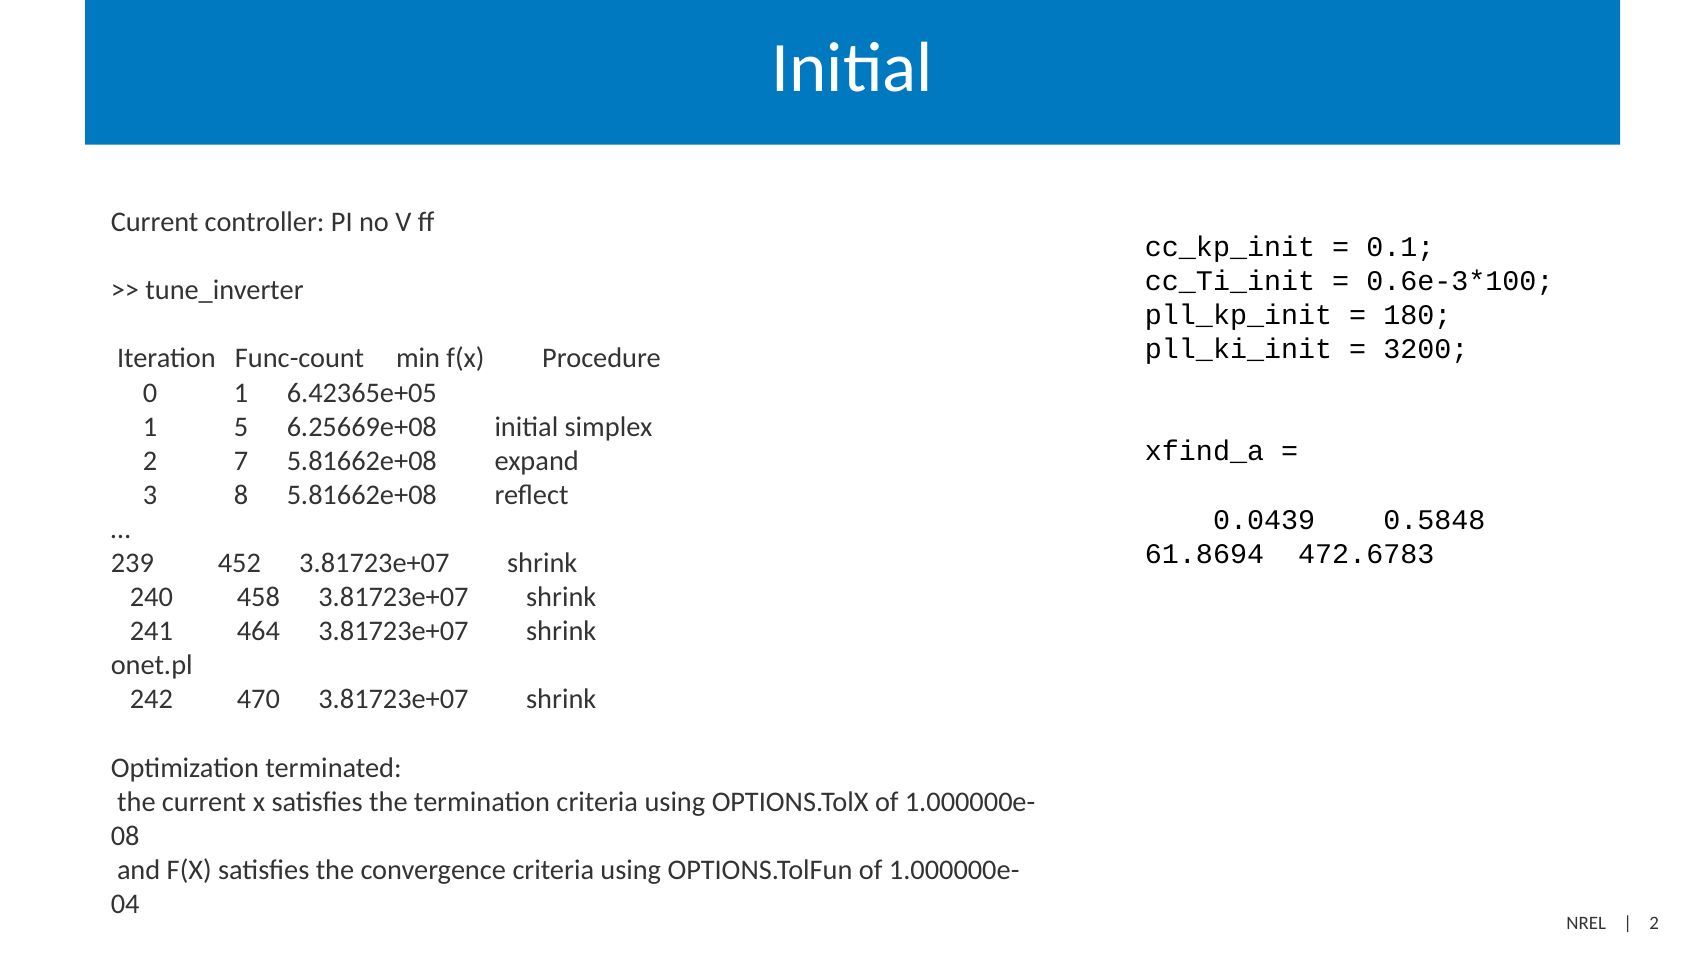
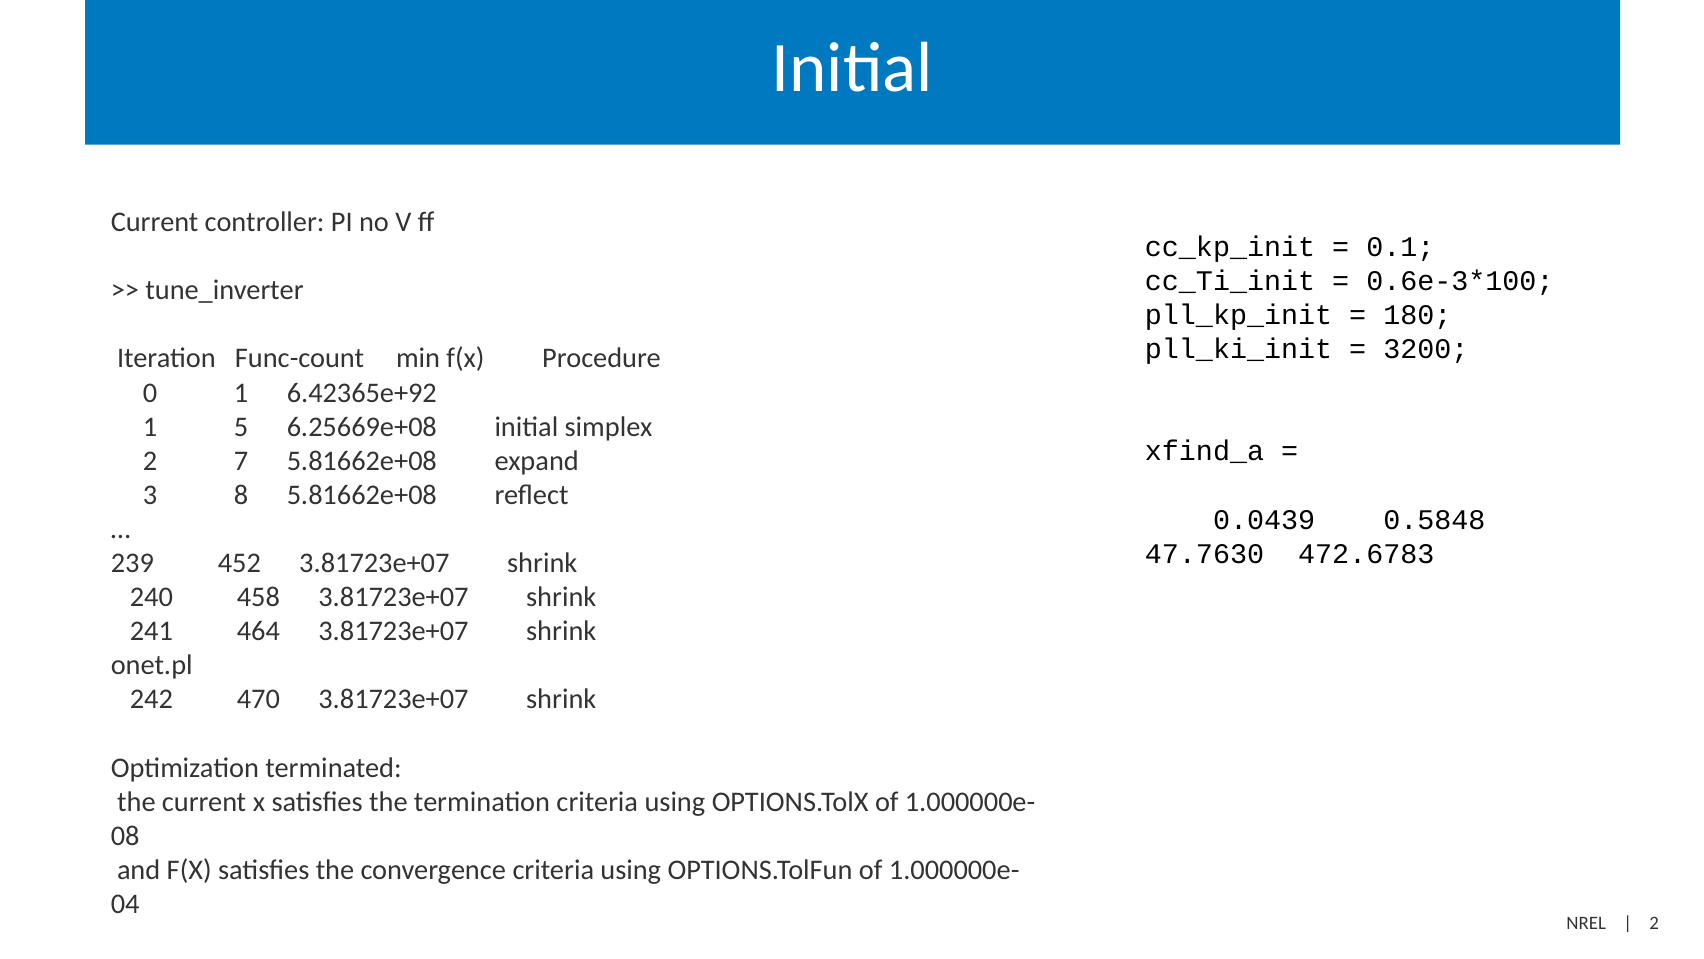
6.42365e+05: 6.42365e+05 -> 6.42365e+92 (362, 392)
61.8694: 61.8694 -> 47.7630 (1204, 554)
